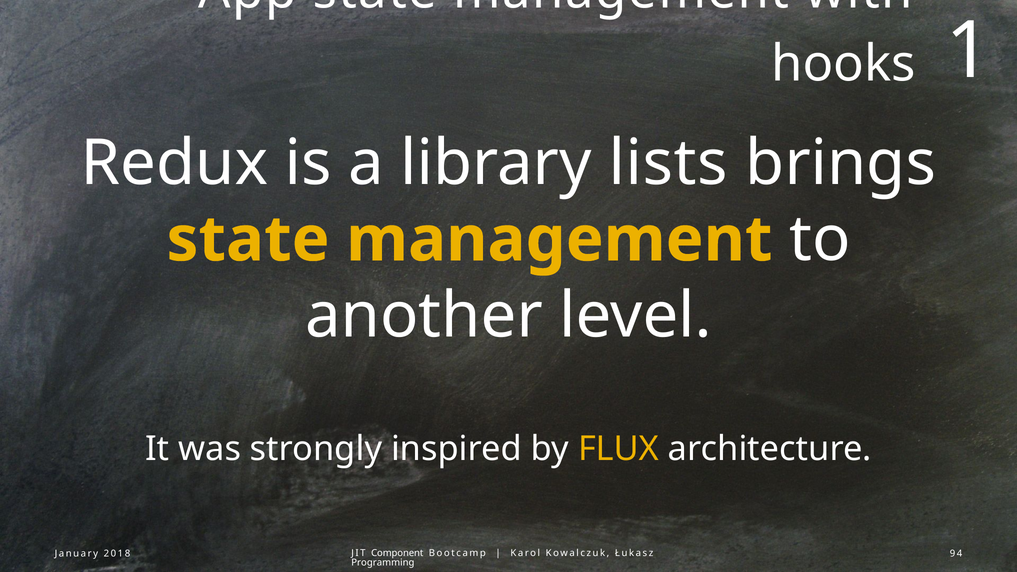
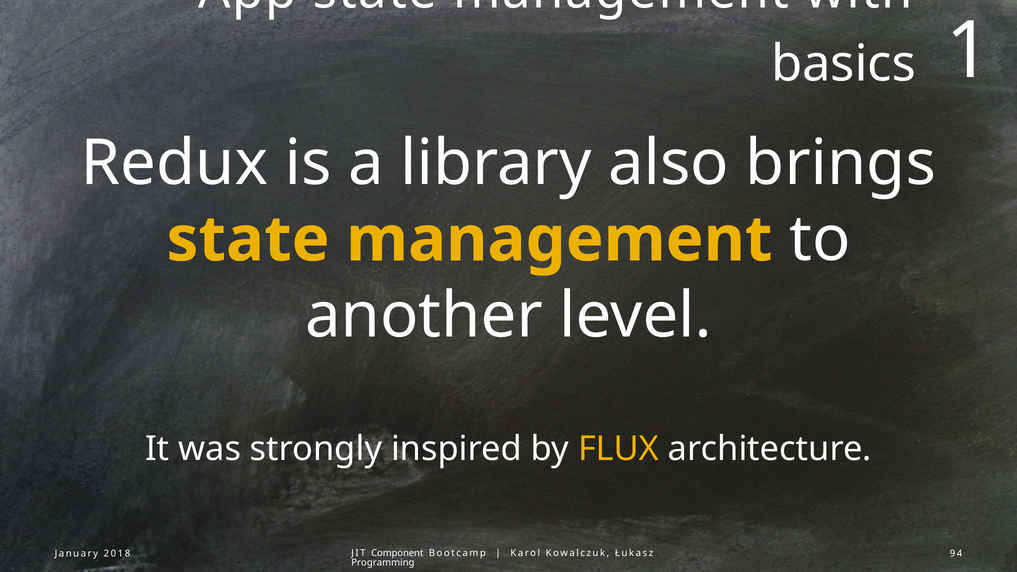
hooks: hooks -> basics (844, 64)
lists: lists -> also (669, 163)
